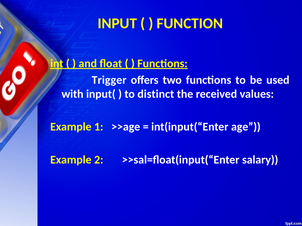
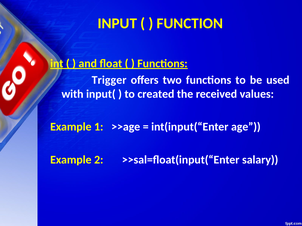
distinct: distinct -> created (156, 94)
